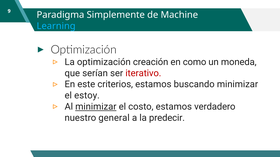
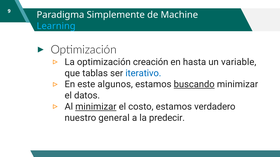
como: como -> hasta (195, 62)
moneda: moneda -> variable (239, 62)
serían: serían -> tablas (95, 73)
iterativo colour: red -> blue (143, 73)
criterios: criterios -> algunos (115, 85)
buscando underline: none -> present (194, 85)
estoy: estoy -> datos (87, 96)
